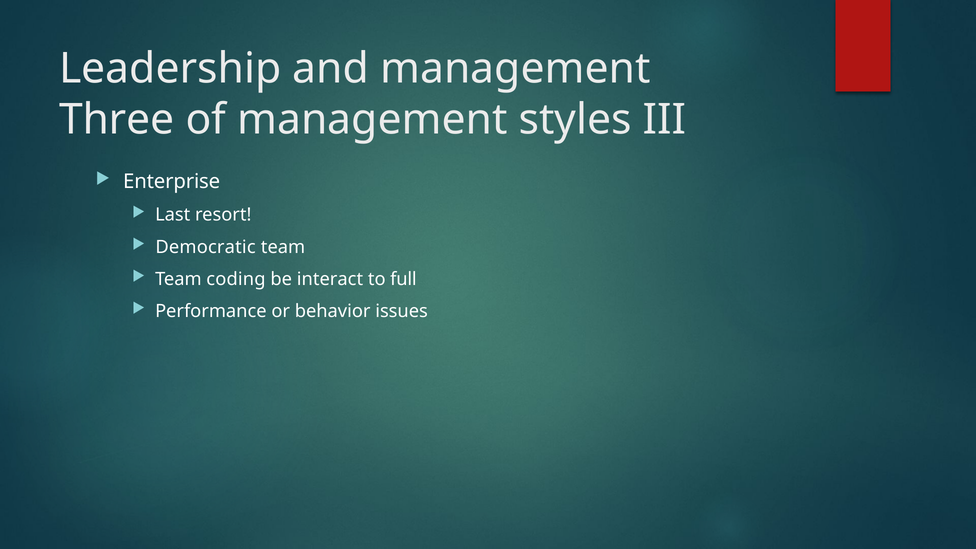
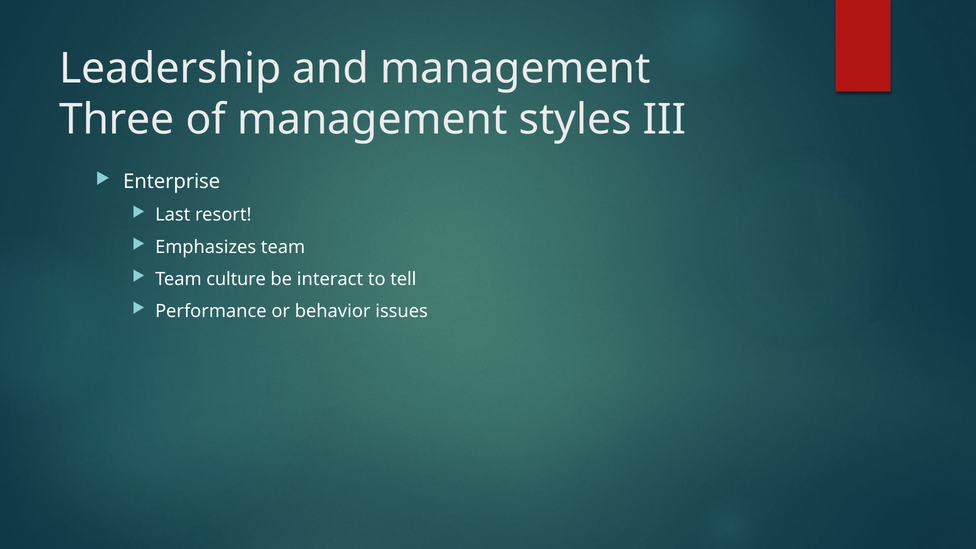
Democratic: Democratic -> Emphasizes (206, 247)
coding: coding -> culture (236, 279)
full: full -> tell (403, 279)
